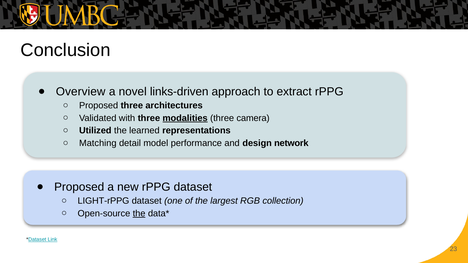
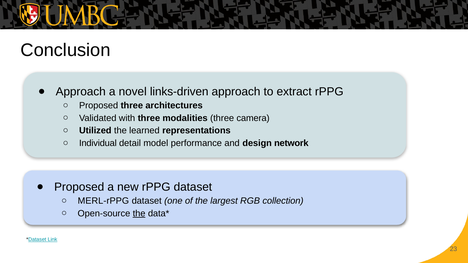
Overview: Overview -> Approach (81, 92)
modalities underline: present -> none (185, 118)
Matching: Matching -> Individual (98, 143)
LIGHT-rPPG: LIGHT-rPPG -> MERL-rPPG (103, 201)
